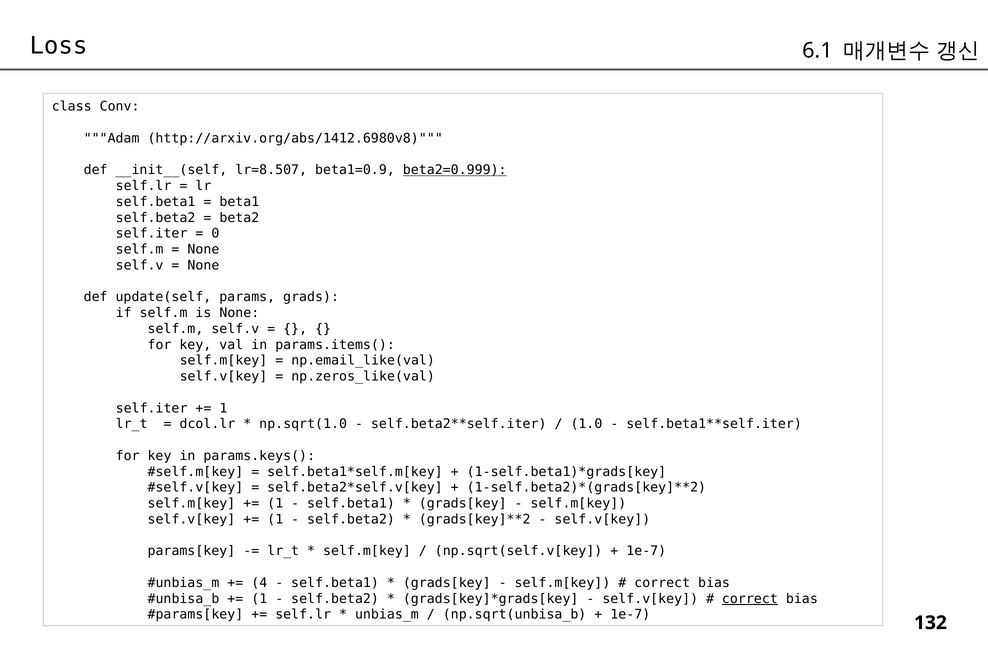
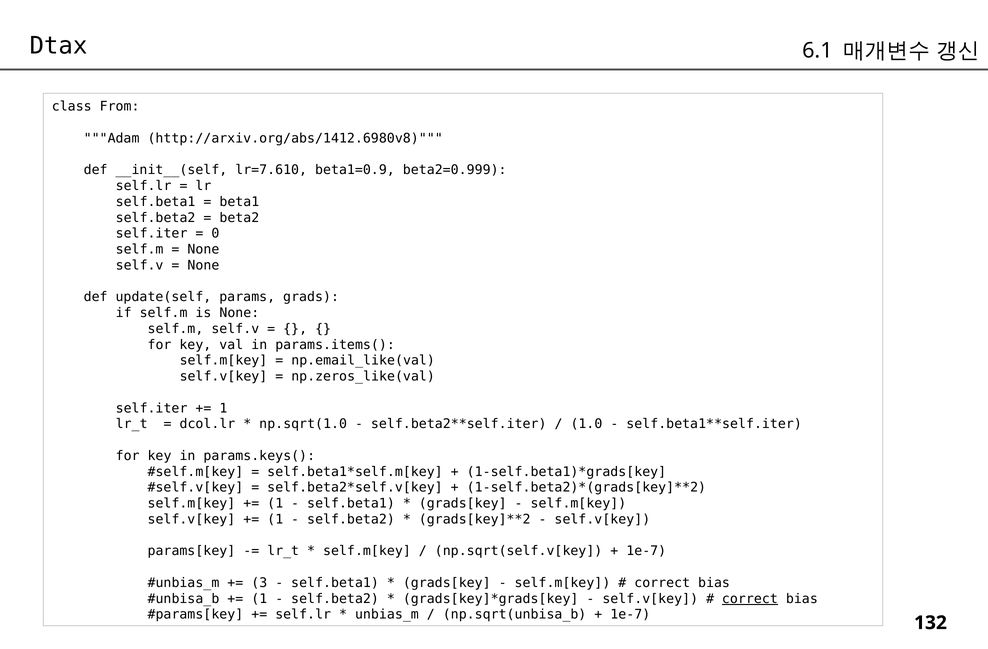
Loss: Loss -> Dtax (58, 46)
Conv: Conv -> From (120, 107)
lr=8.507: lr=8.507 -> lr=7.610 (271, 170)
beta2=0.999 underline: present -> none (455, 170)
4: 4 -> 3 (259, 583)
